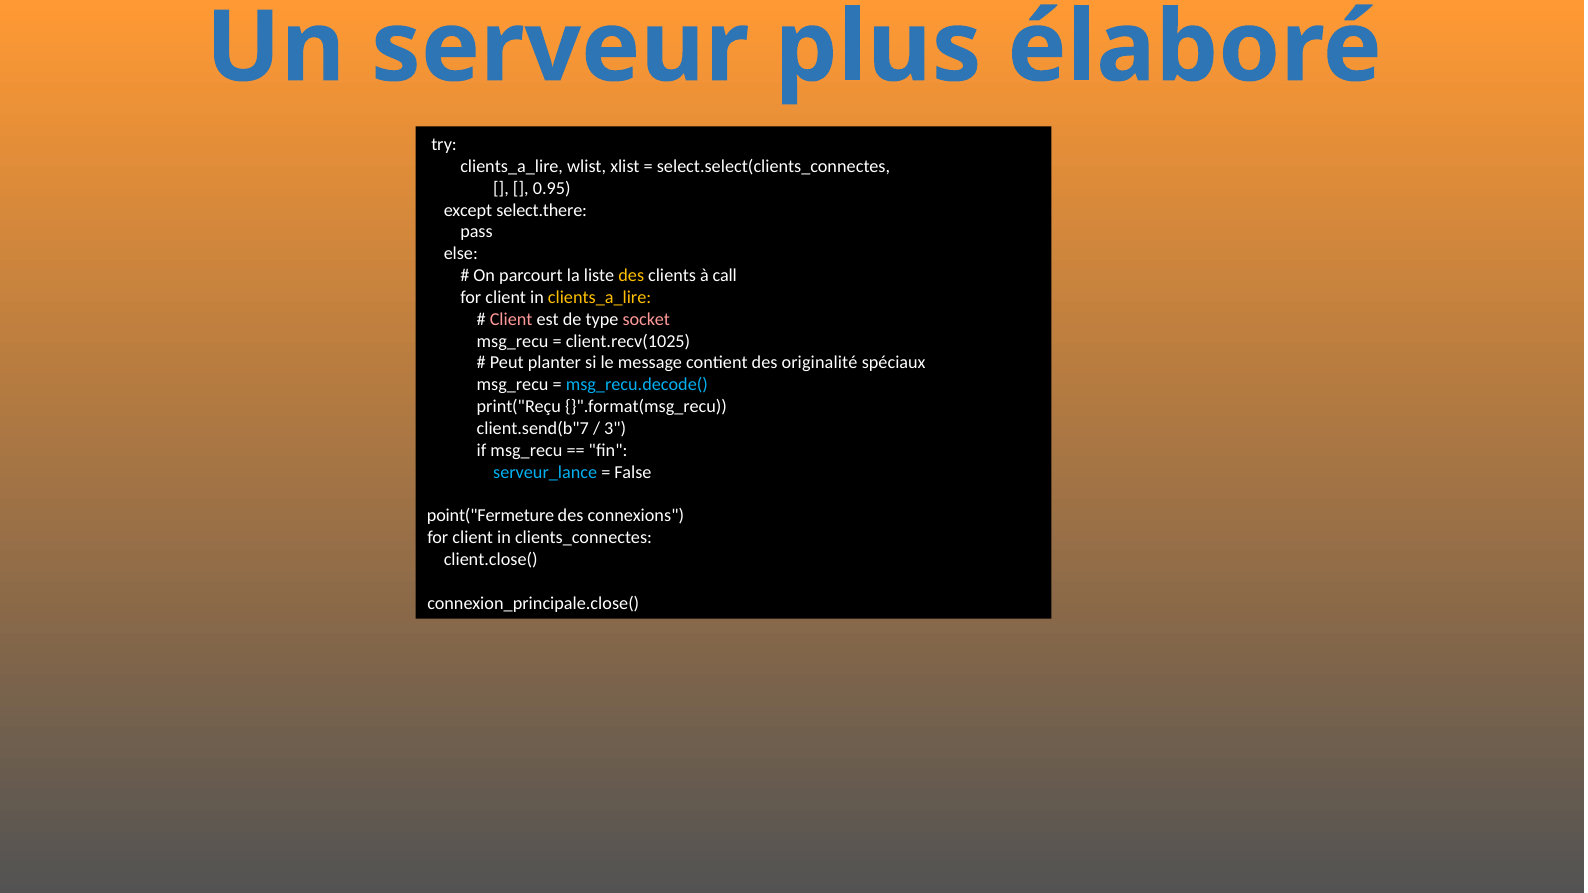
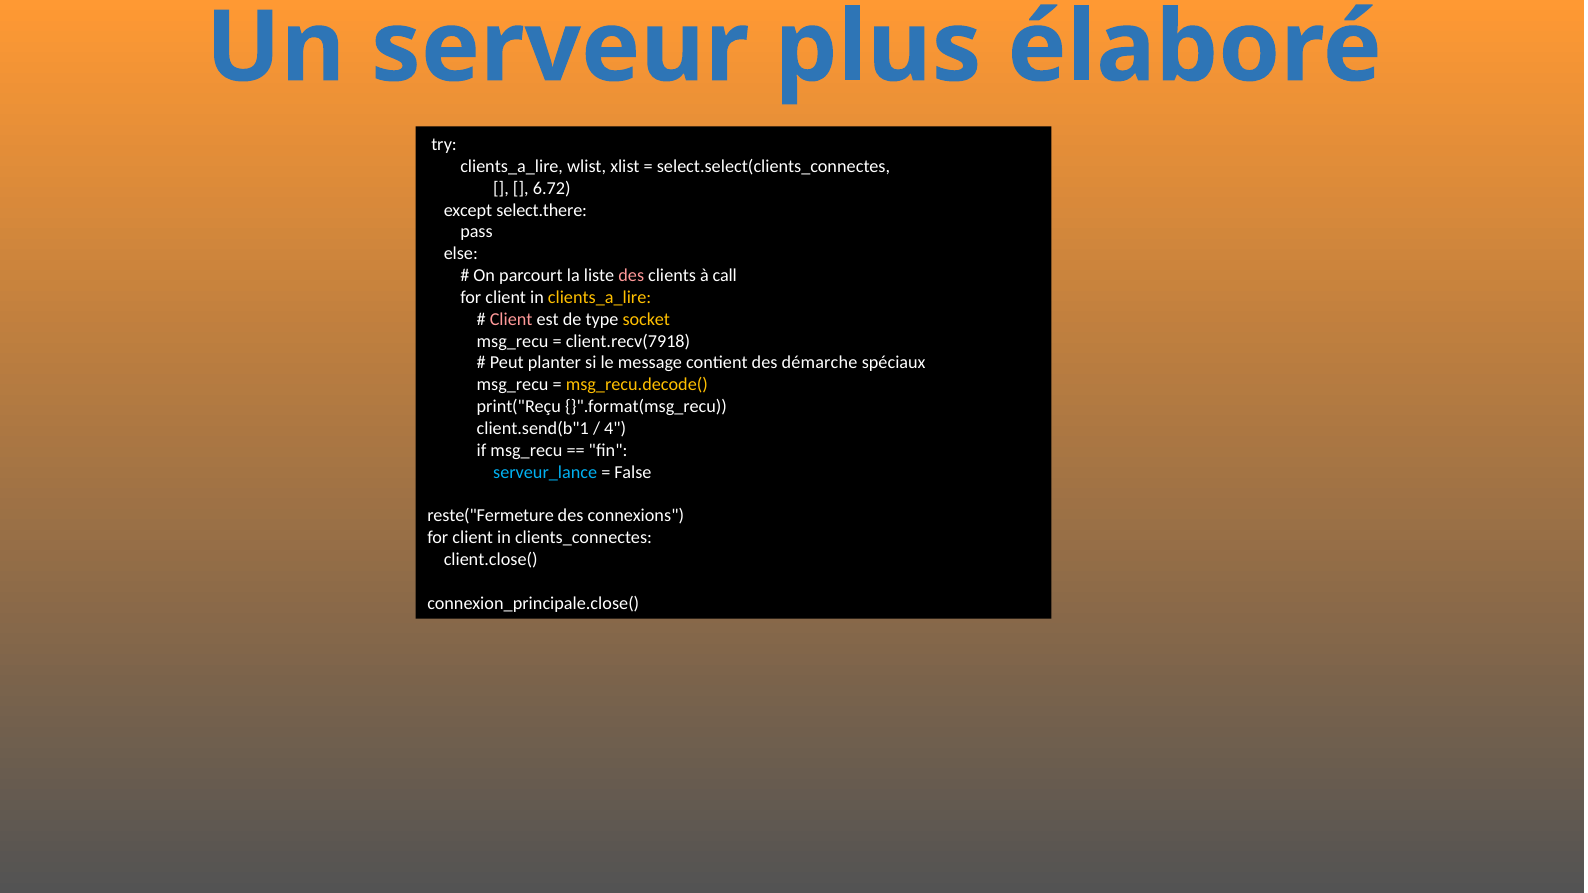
0.95: 0.95 -> 6.72 (552, 188)
des colour: yellow -> pink (631, 276)
socket colour: pink -> yellow (646, 319)
client.recv(1025: client.recv(1025 -> client.recv(7918 (628, 341)
originalité: originalité -> démarche (819, 363)
msg_recu.decode( colour: light blue -> yellow (637, 385)
client.send(b"7: client.send(b"7 -> client.send(b"1 (533, 429)
3: 3 -> 4 (615, 429)
point("Fermeture: point("Fermeture -> reste("Fermeture (491, 516)
